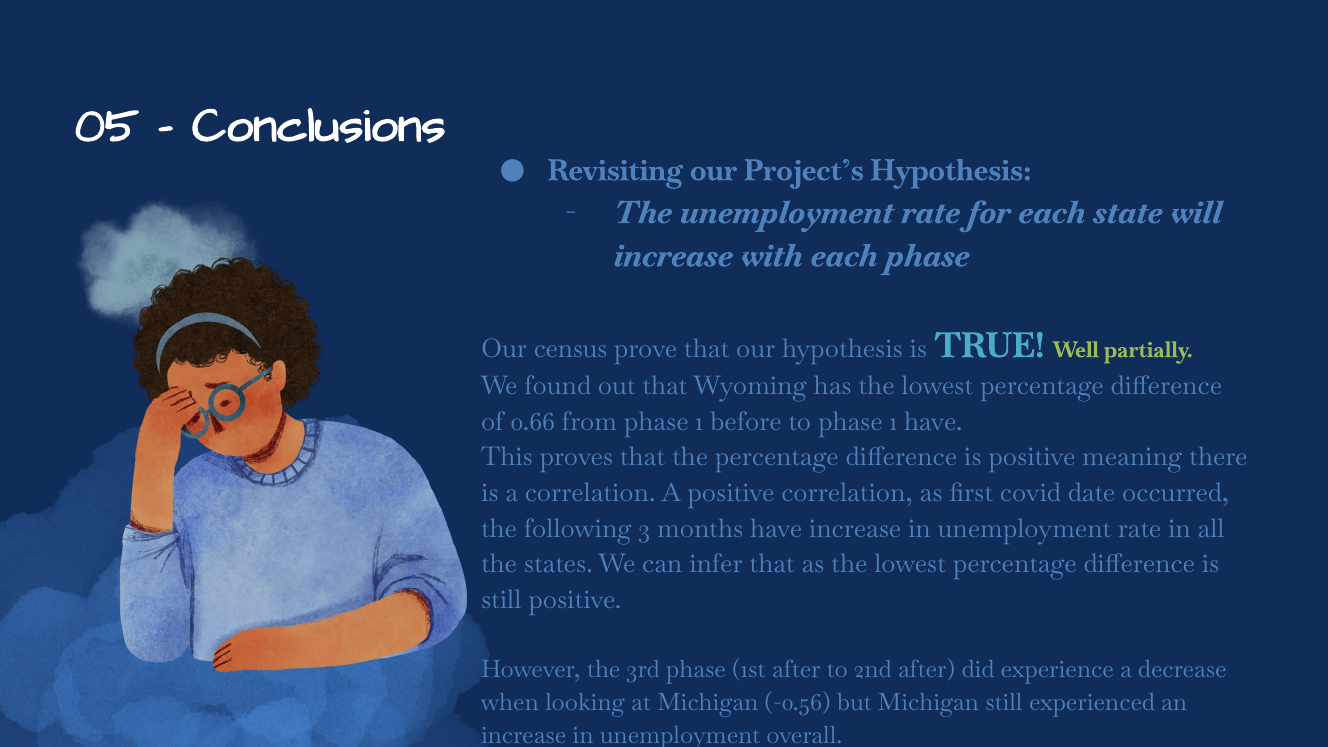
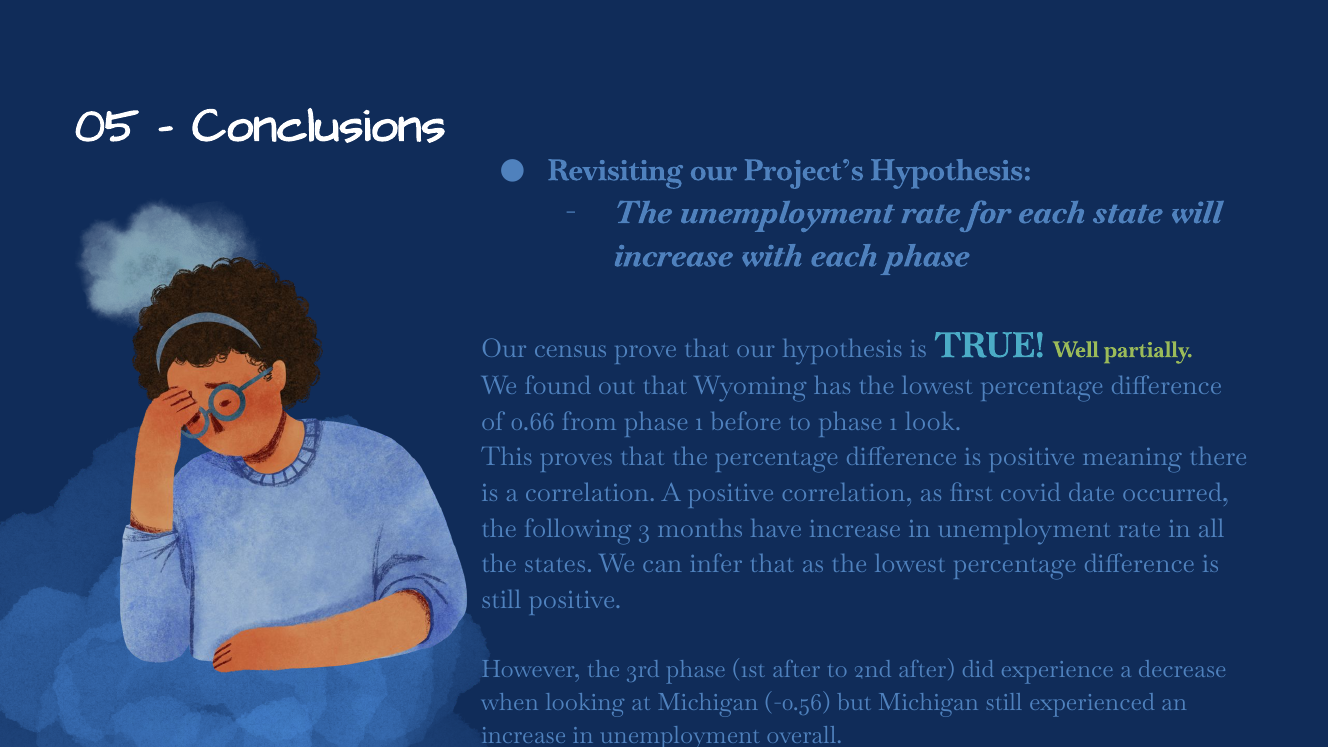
1 have: have -> look (933, 422)
